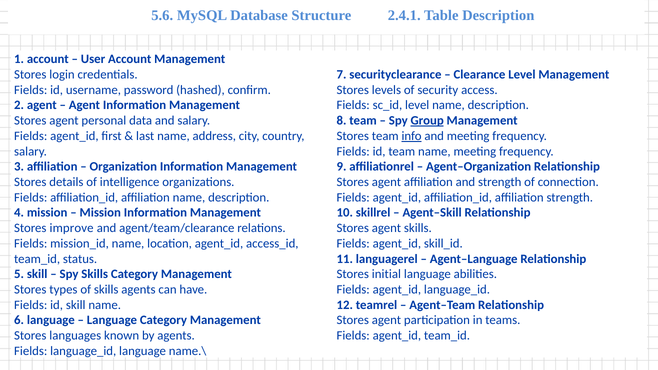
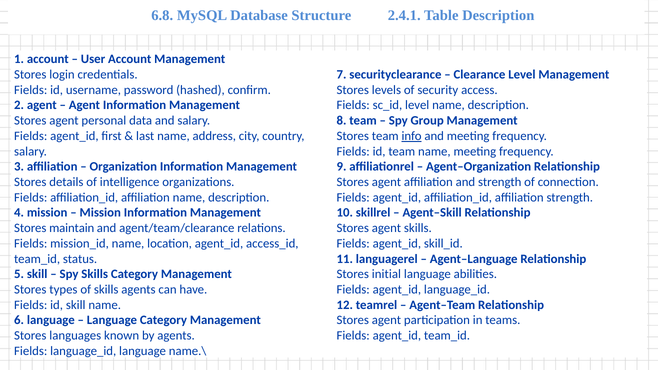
5.6: 5.6 -> 6.8 (162, 16)
Group underline: present -> none (427, 121)
improve: improve -> maintain (72, 228)
